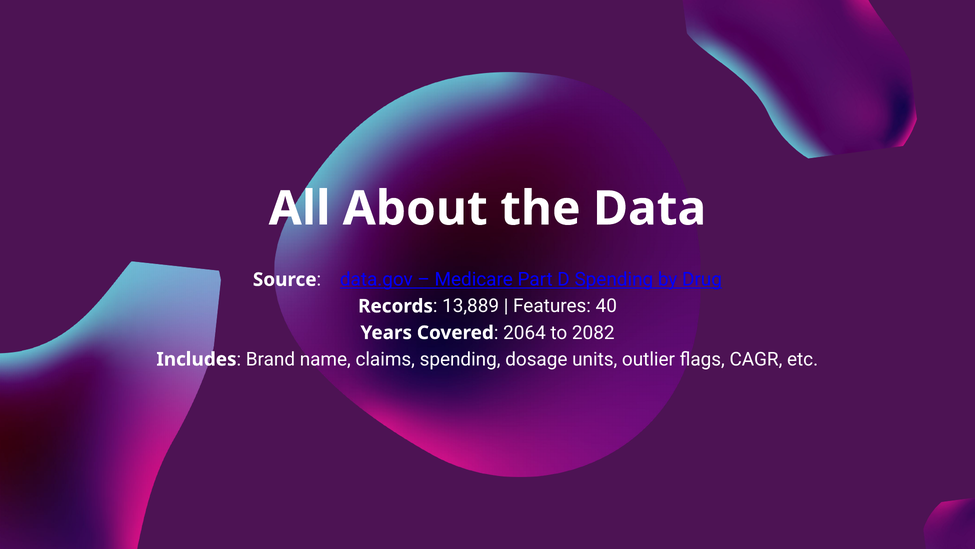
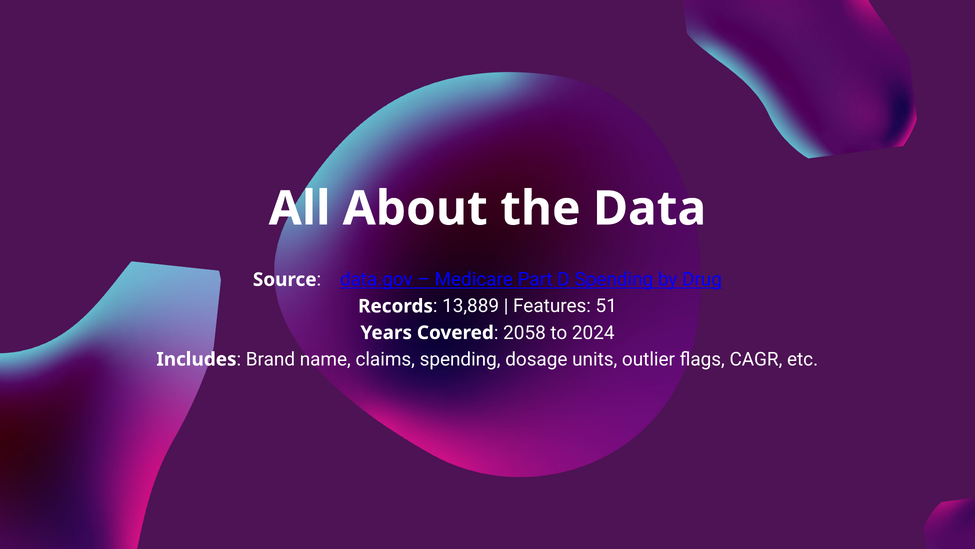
40: 40 -> 51 (606, 306)
2064: 2064 -> 2058 (525, 332)
2082: 2082 -> 2024 (593, 332)
